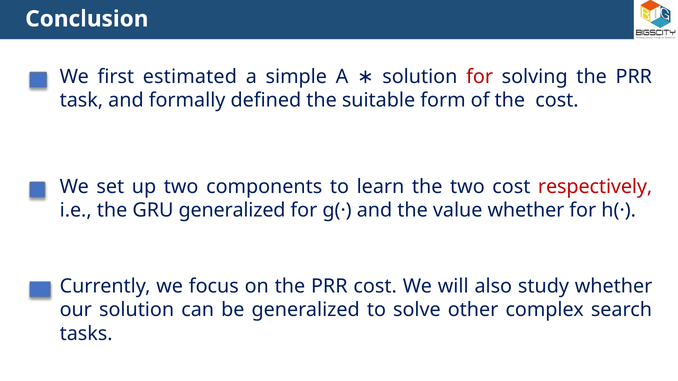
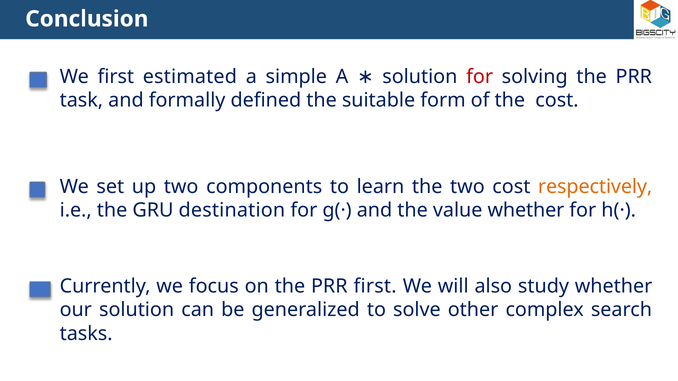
respectively colour: red -> orange (595, 187)
GRU generalized: generalized -> destination (232, 211)
PRR cost: cost -> first (375, 286)
